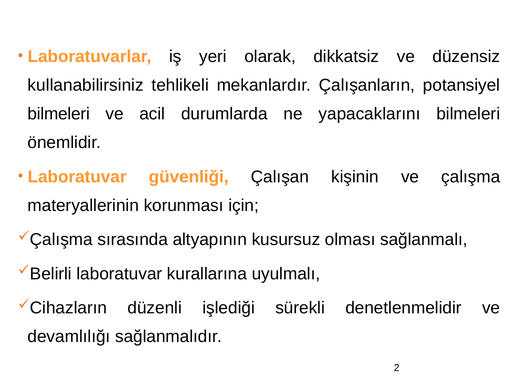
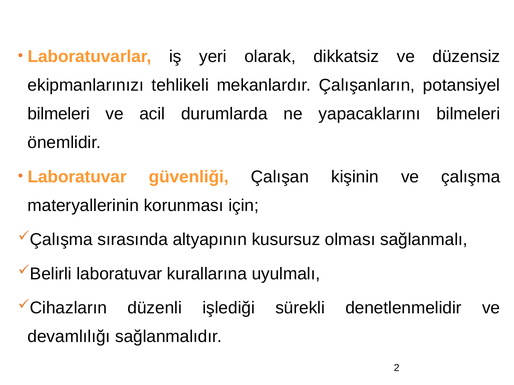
kullanabilirsiniz: kullanabilirsiniz -> ekipmanlarınızı (86, 85)
